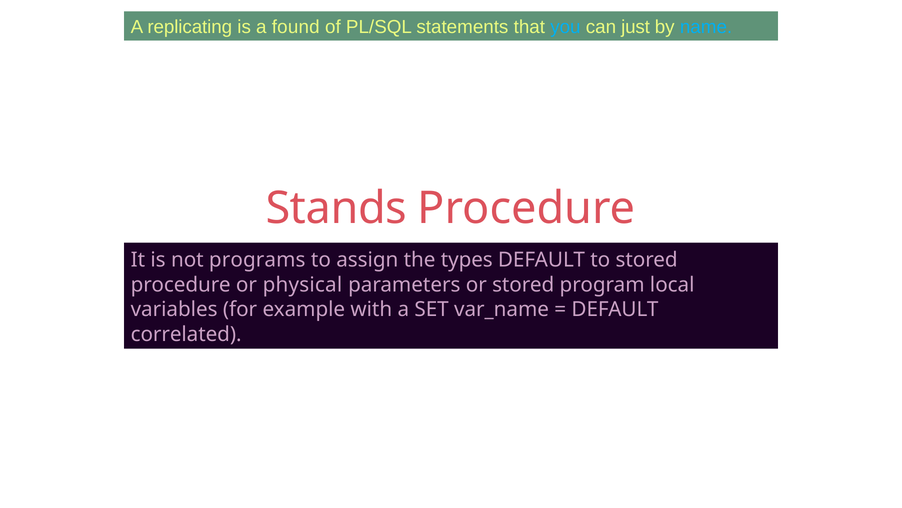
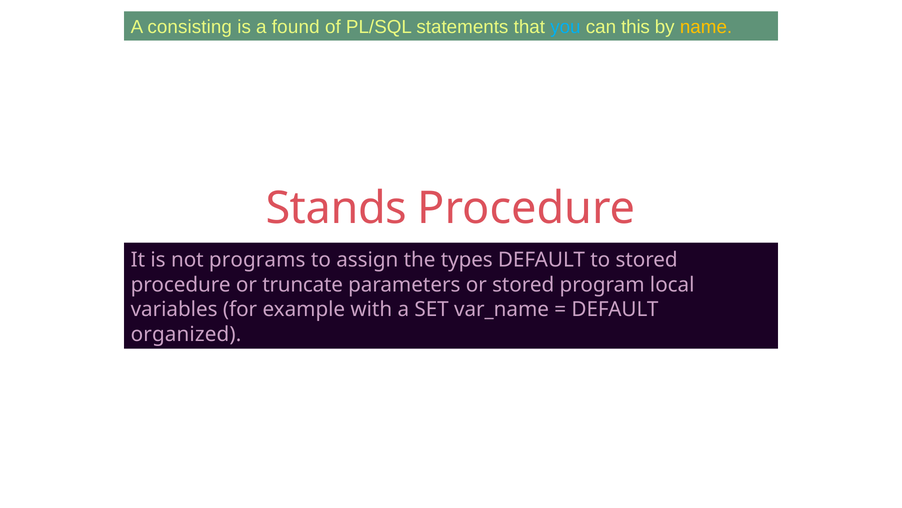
replicating: replicating -> consisting (190, 27)
just: just -> this (636, 27)
name colour: light blue -> yellow (706, 27)
physical: physical -> truncate (303, 284)
correlated: correlated -> organized (186, 334)
